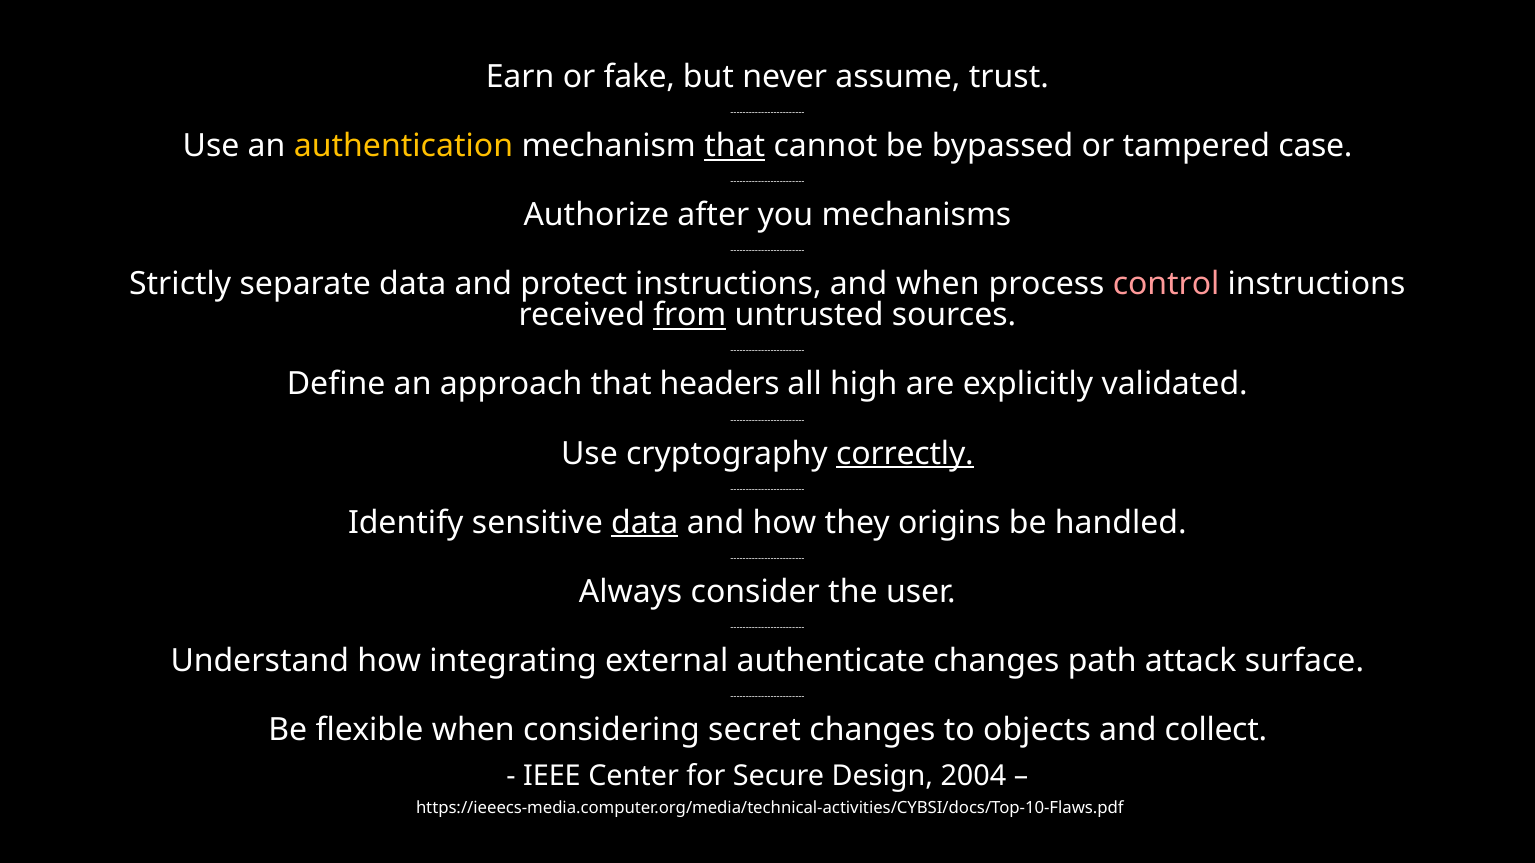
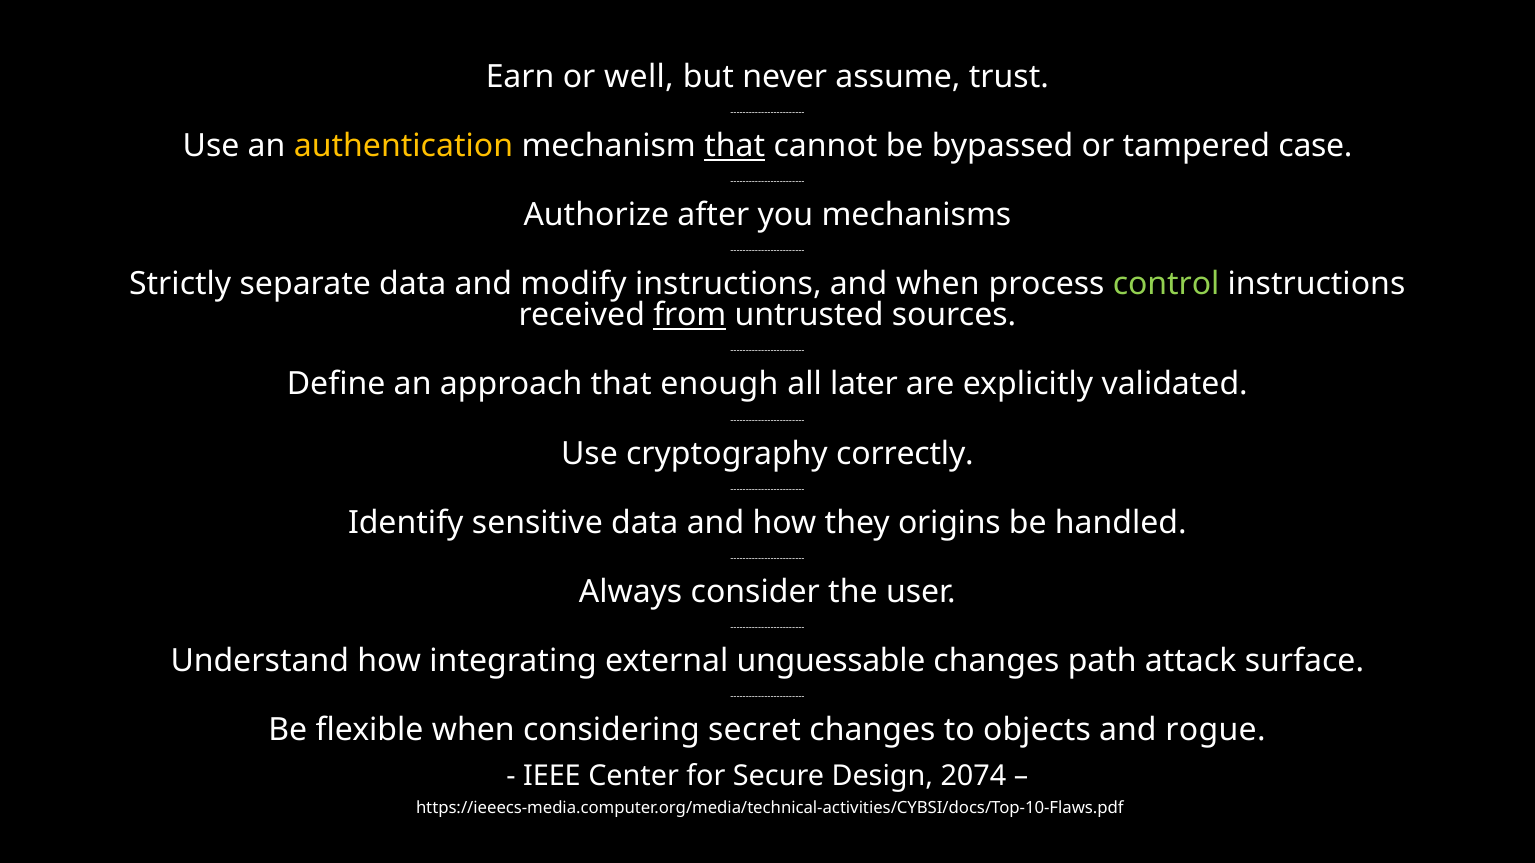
fake: fake -> well (639, 77)
protect: protect -> modify (574, 284)
control colour: pink -> light green (1166, 284)
headers: headers -> enough (719, 385)
high: high -> later (864, 385)
correctly underline: present -> none (905, 454)
data underline: present -> none (645, 523)
authenticate: authenticate -> unguessable (831, 661)
collect: collect -> rogue (1216, 730)
2004: 2004 -> 2074 (973, 776)
